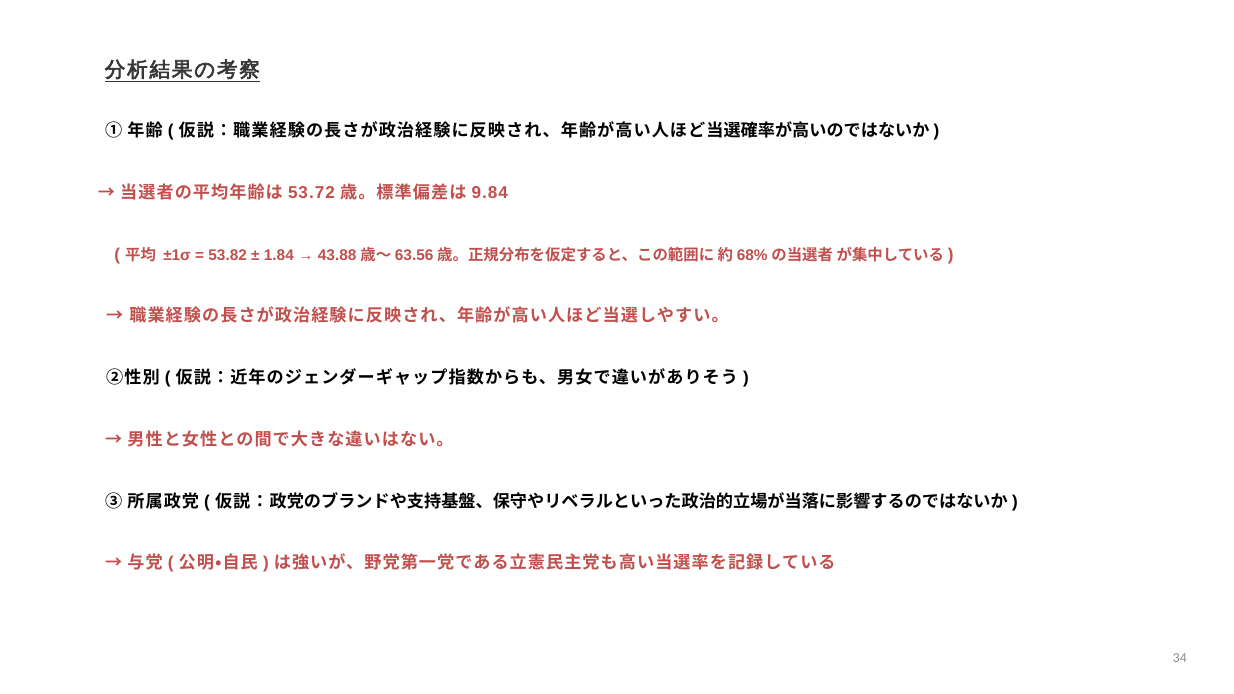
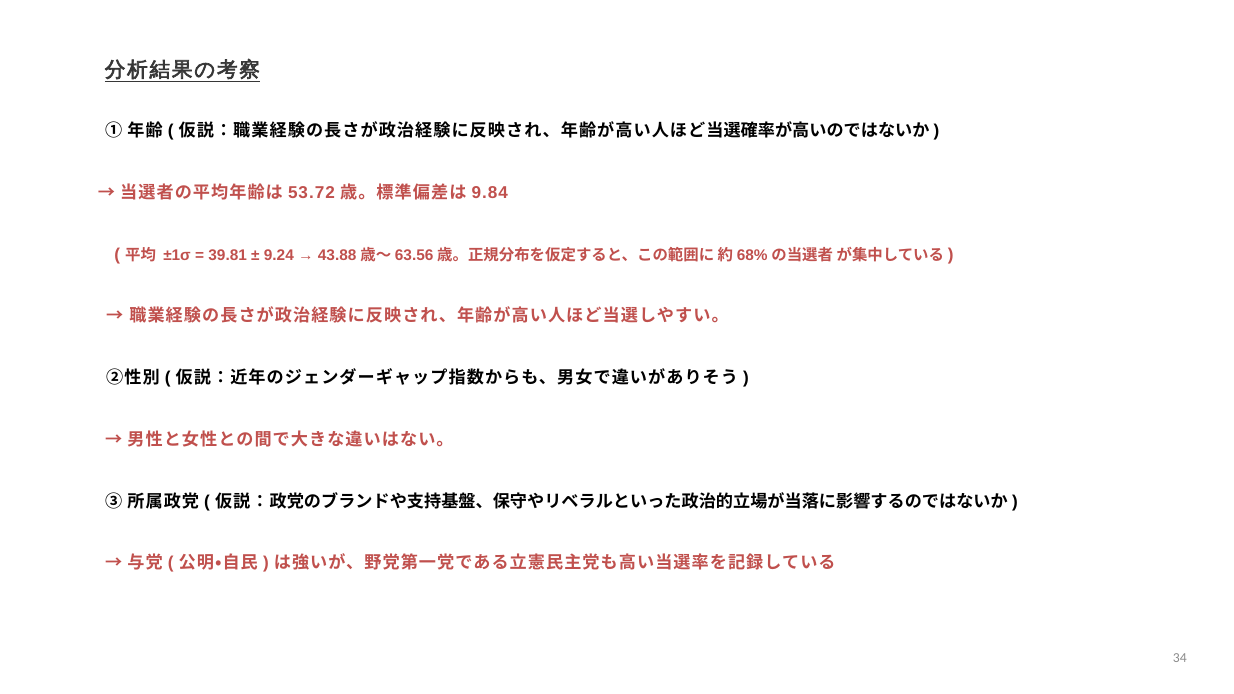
53.82: 53.82 -> 39.81 (228, 255)
1.84: 1.84 -> 9.24 (279, 255)
